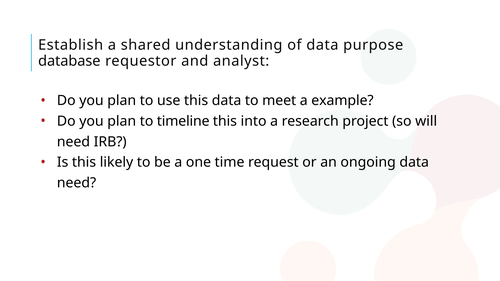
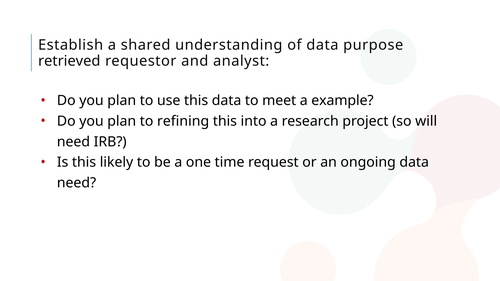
database: database -> retrieved (69, 61)
timeline: timeline -> refining (183, 121)
